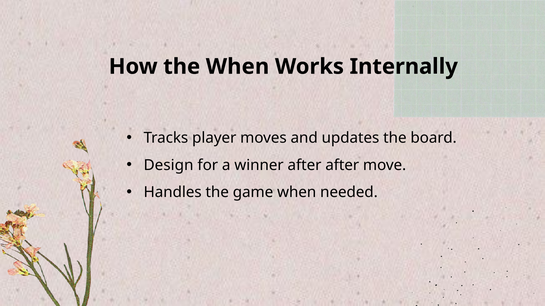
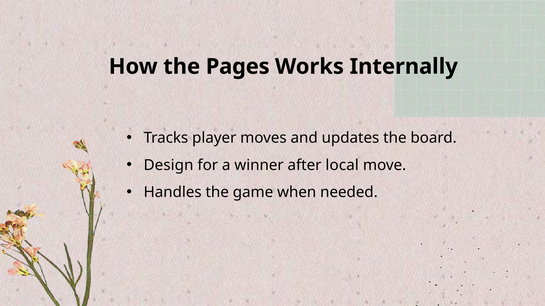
the When: When -> Pages (238, 67)
after after: after -> local (342, 165)
